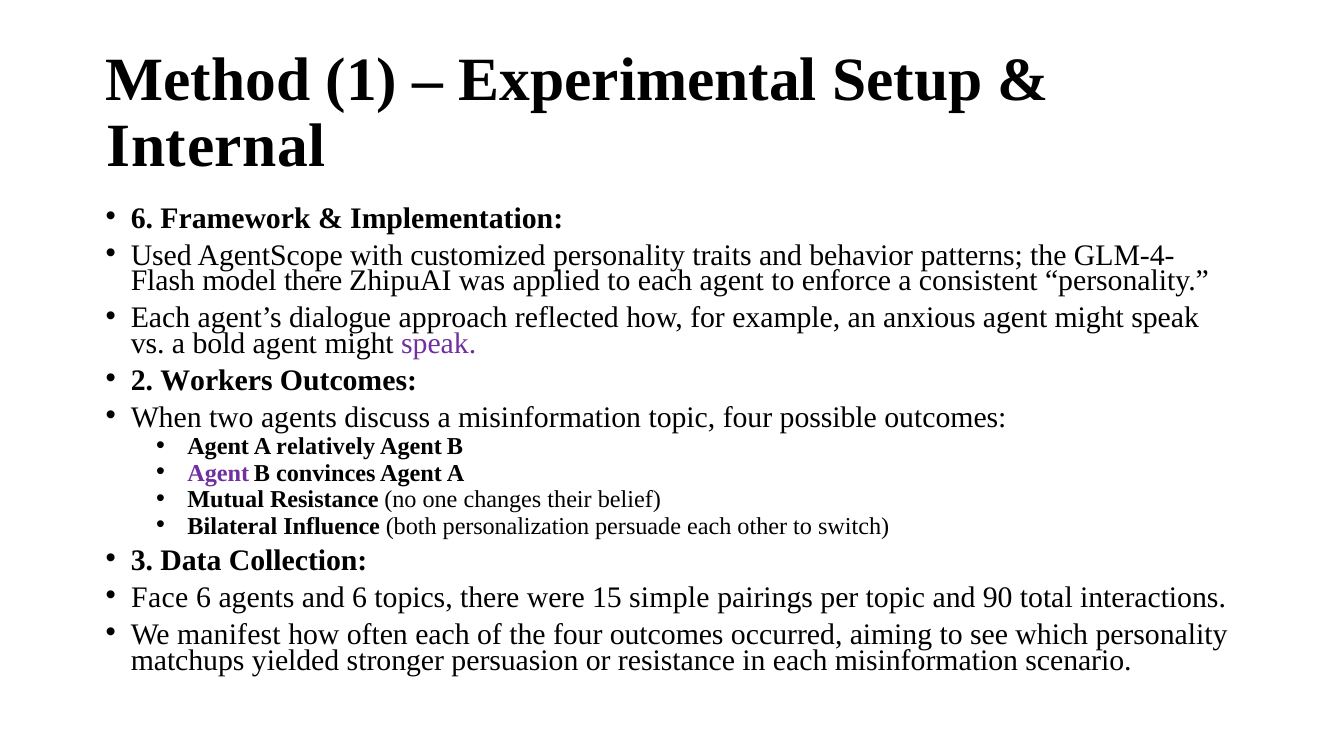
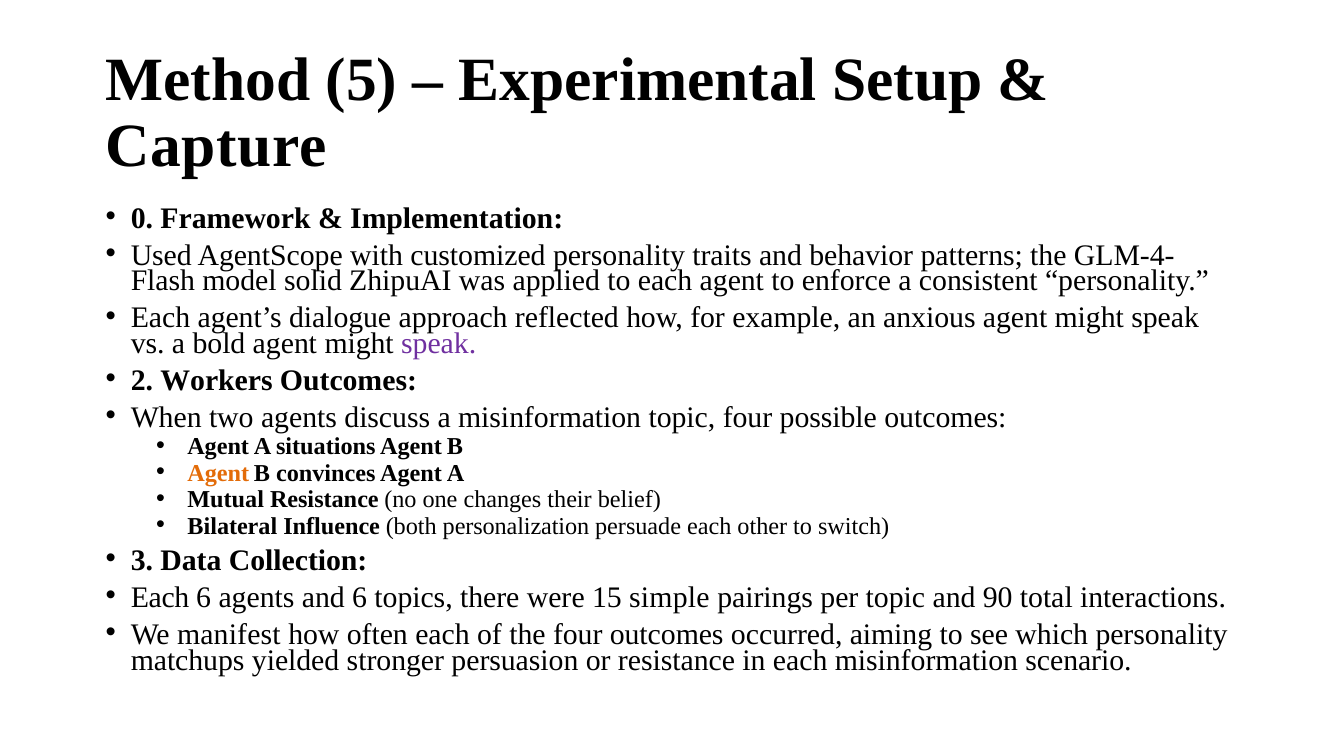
1: 1 -> 5 (361, 80)
Internal: Internal -> Capture (216, 146)
6: 6 -> 0 (142, 218)
model there: there -> solid (313, 281)
relatively: relatively -> situations (326, 447)
Agent colour: purple -> orange (218, 473)
Face: Face -> Each (160, 598)
